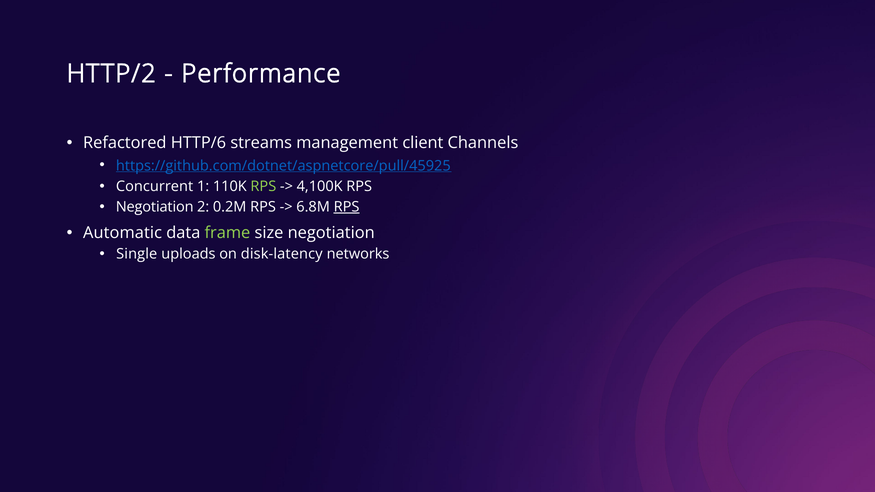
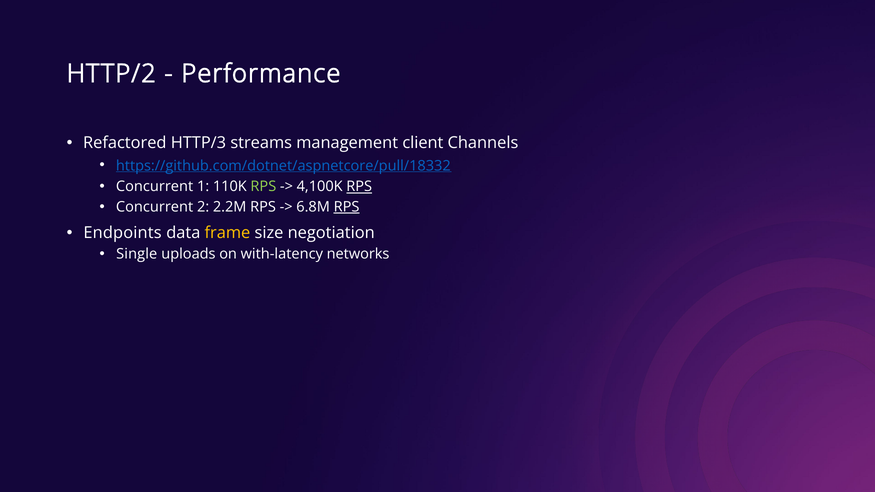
HTTP/6: HTTP/6 -> HTTP/3 (198, 143)
https://github.com/dotnet/aspnetcore/pull/45925: https://github.com/dotnet/aspnetcore/pull/45925 -> https://github.com/dotnet/aspnetcore/pull/18332 (283, 166)
RPS underline: none -> present (359, 187)
Negotiation: Negotiation -> Concurrent (155, 207)
0.2M: 0.2M -> 2.2M (230, 207)
Automatic: Automatic -> Endpoints (123, 233)
frame colour: light green -> yellow (227, 233)
disk-latency: disk-latency -> with-latency (282, 254)
